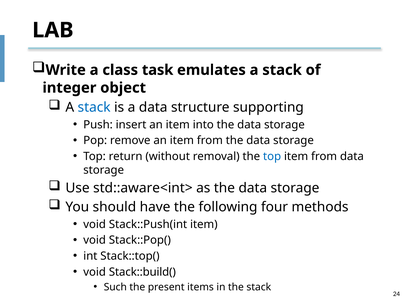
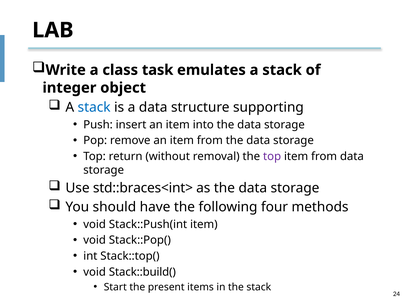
top colour: blue -> purple (272, 156)
std::aware<int>: std::aware<int> -> std::braces<int> (143, 188)
Such: Such -> Start (115, 287)
